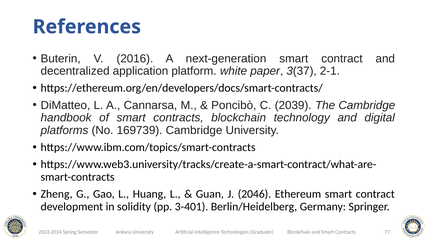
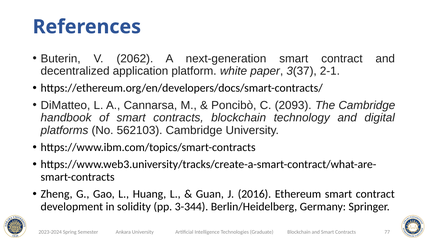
2016: 2016 -> 2062 (135, 59)
2039: 2039 -> 2093 (293, 105)
169739: 169739 -> 562103 (140, 130)
2046: 2046 -> 2016 (254, 194)
3-401: 3-401 -> 3-344 (191, 206)
